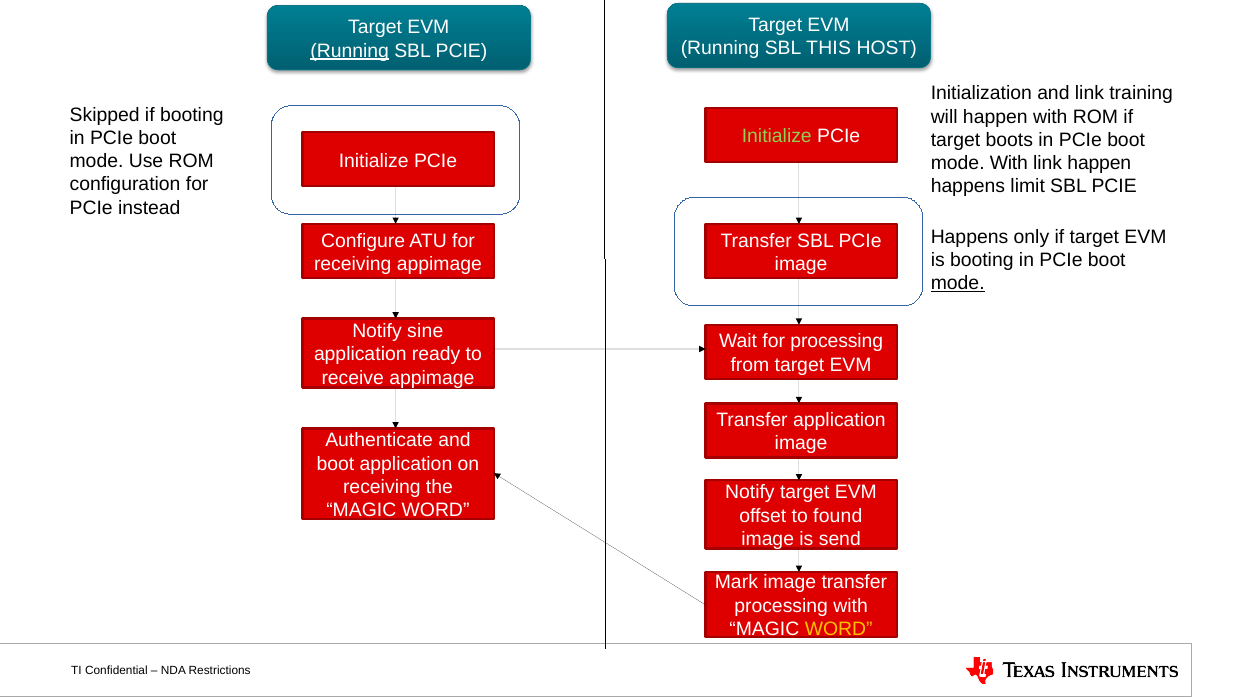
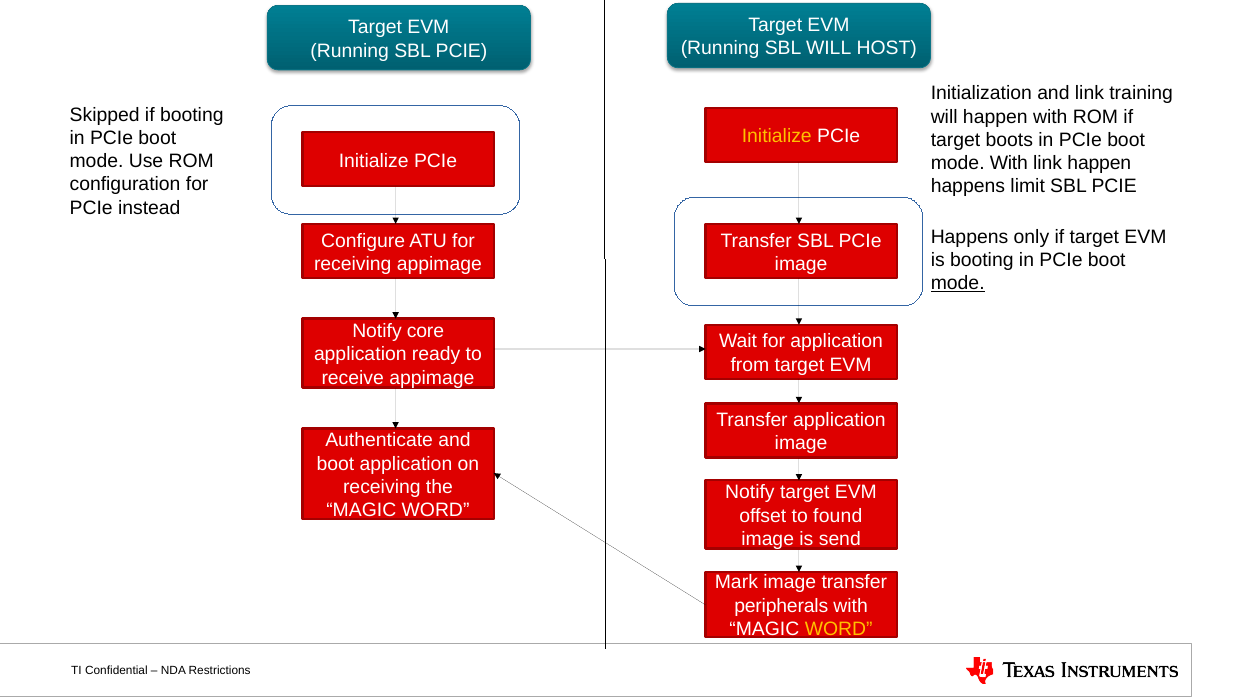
SBL THIS: THIS -> WILL (829, 49)
Running underline: present -> none (350, 51)
Initialize colour: light green -> yellow (777, 136)
sine: sine -> core (425, 331)
for processing: processing -> application (837, 341)
processing: processing -> peripherals (781, 606)
